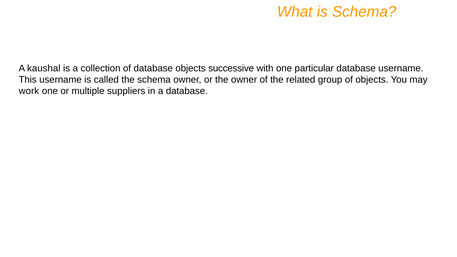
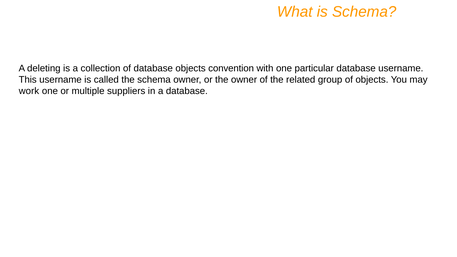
kaushal: kaushal -> deleting (44, 68)
successive: successive -> convention (231, 68)
